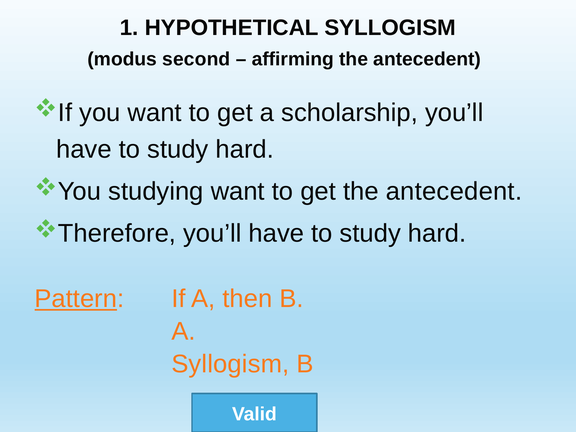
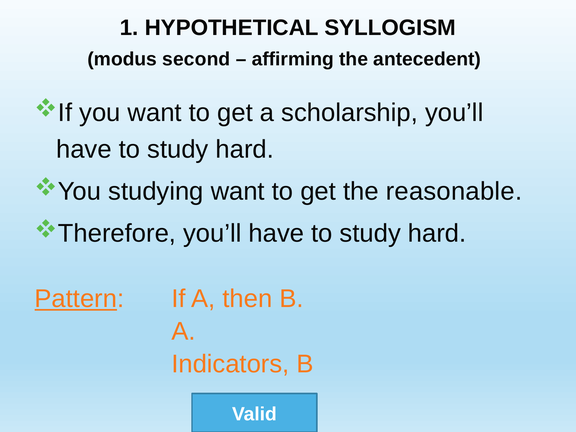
get the antecedent: antecedent -> reasonable (454, 191)
Syllogism: Syllogism -> Indicators (230, 364)
